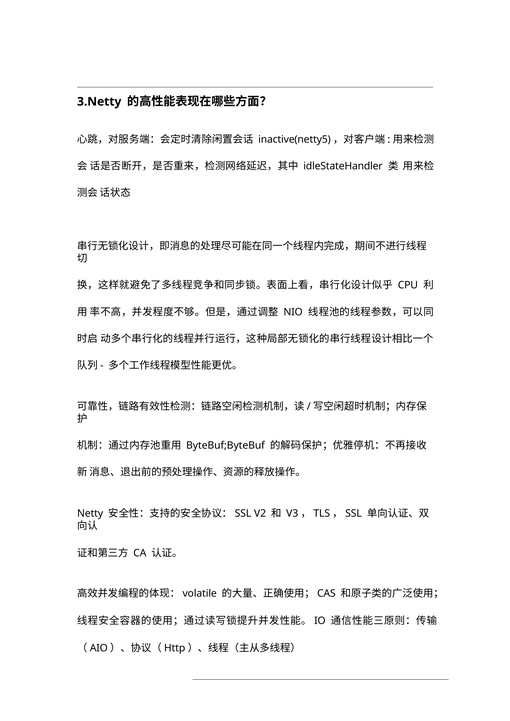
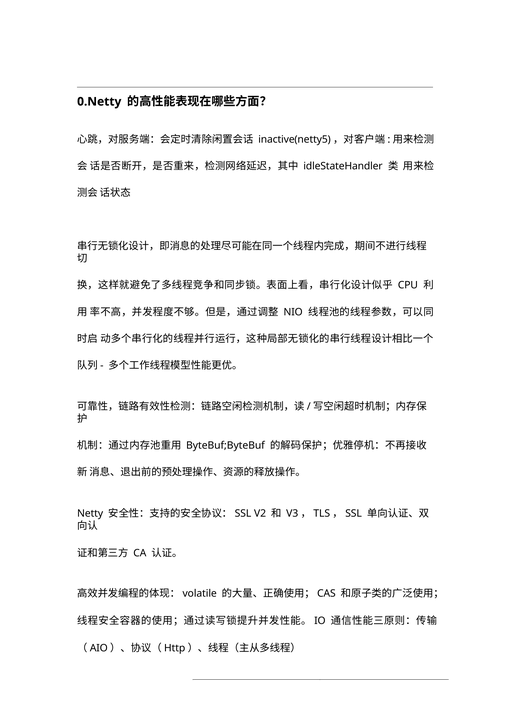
3.Netty: 3.Netty -> 0.Netty (99, 102)
